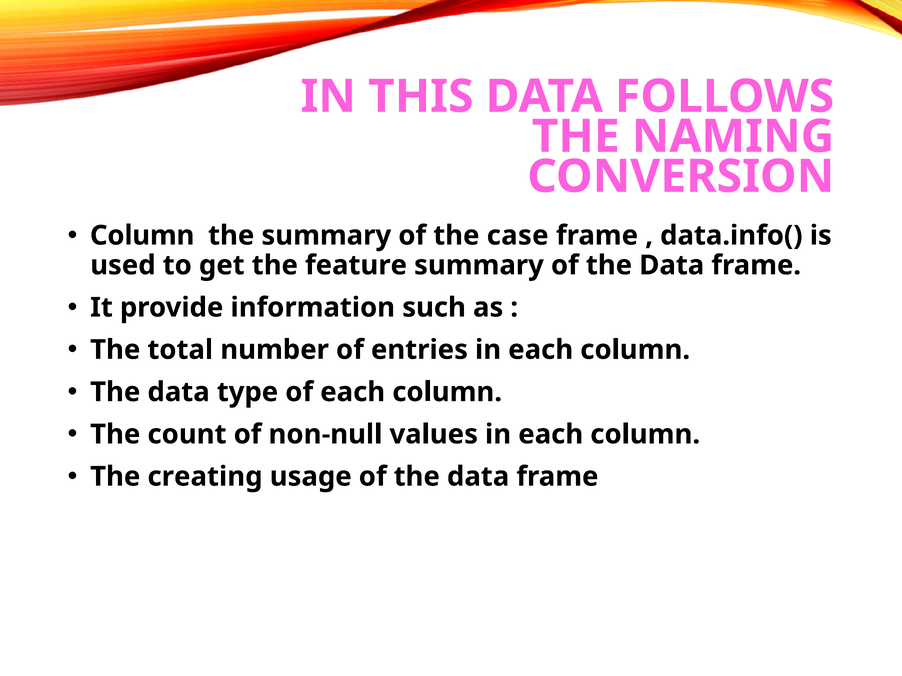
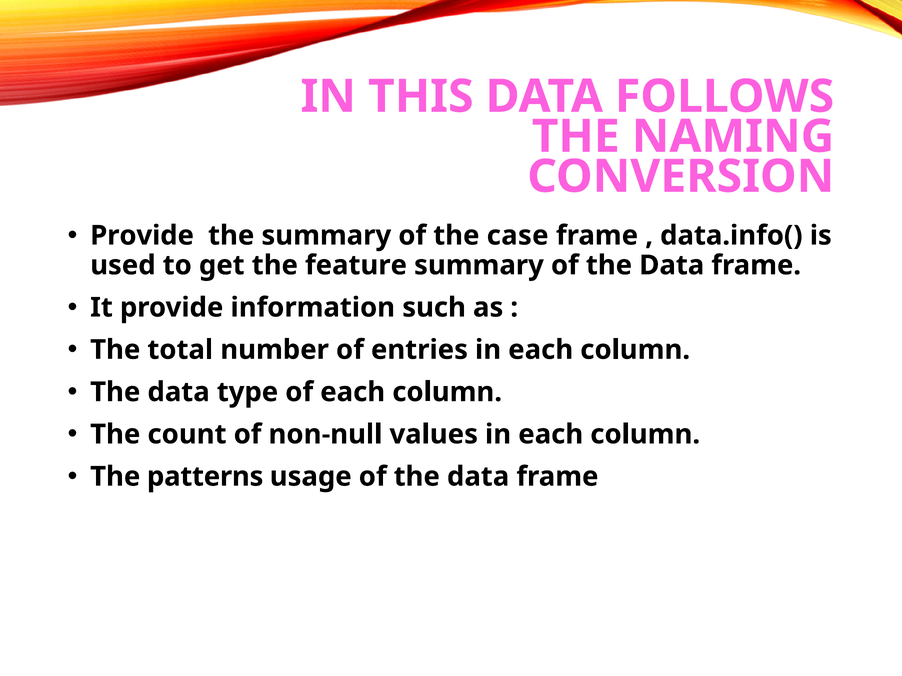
Column: Column -> Provide (142, 236)
creating: creating -> patterns (205, 477)
